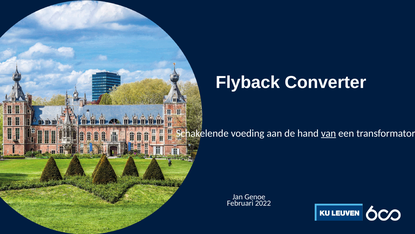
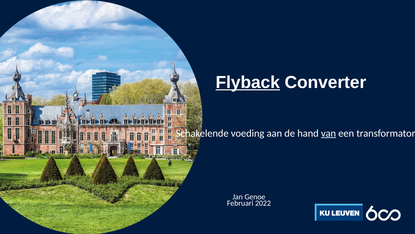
Flyback underline: none -> present (248, 82)
